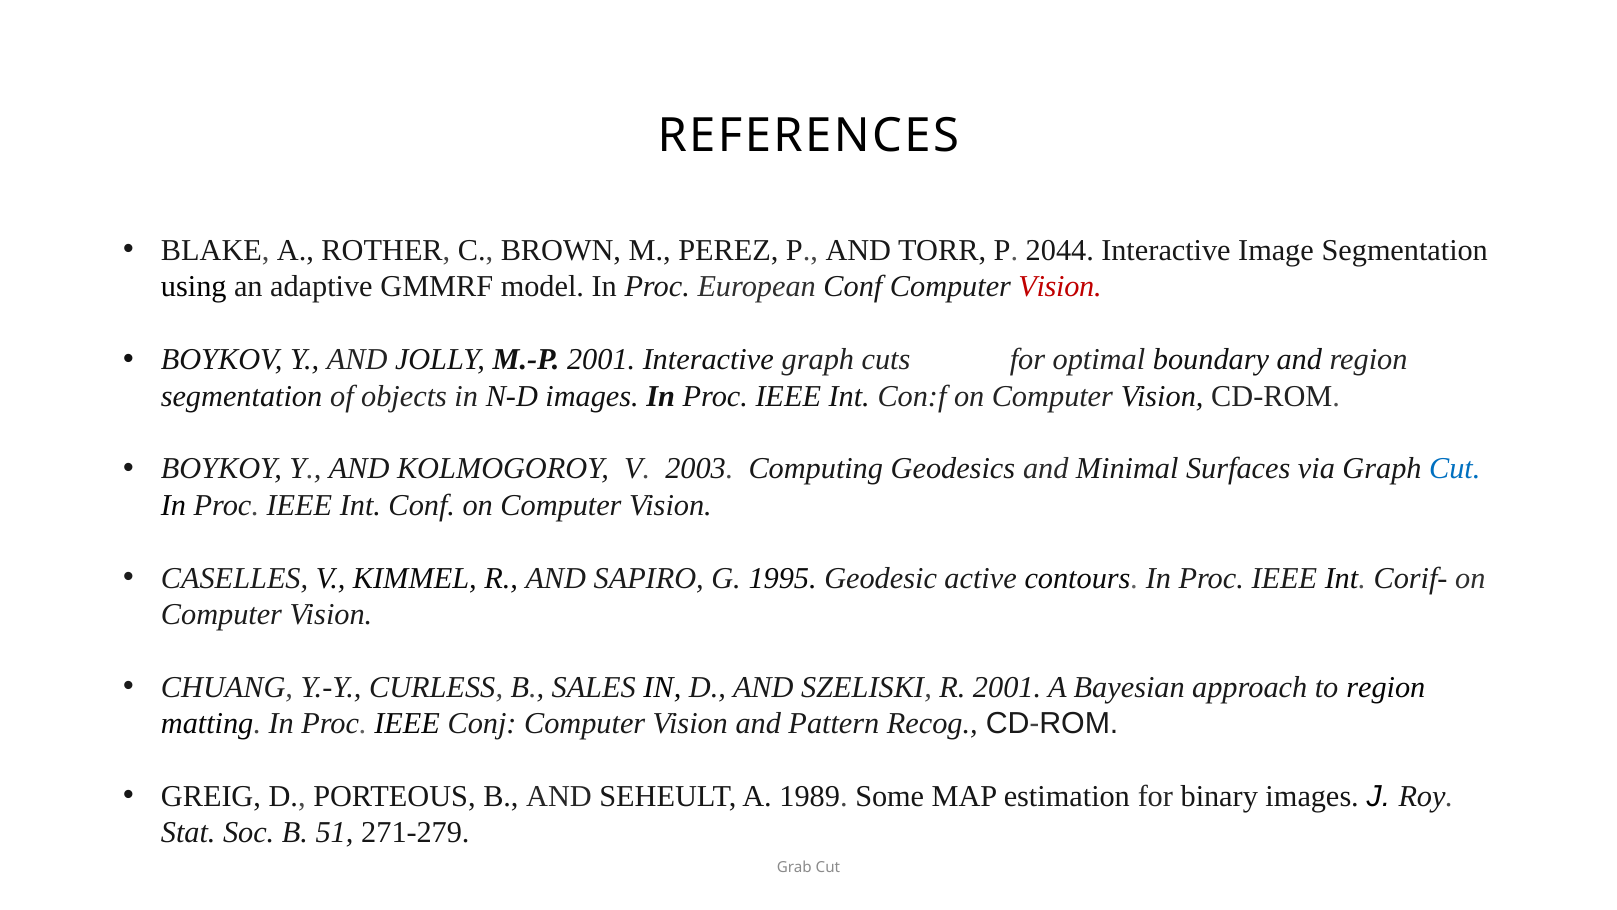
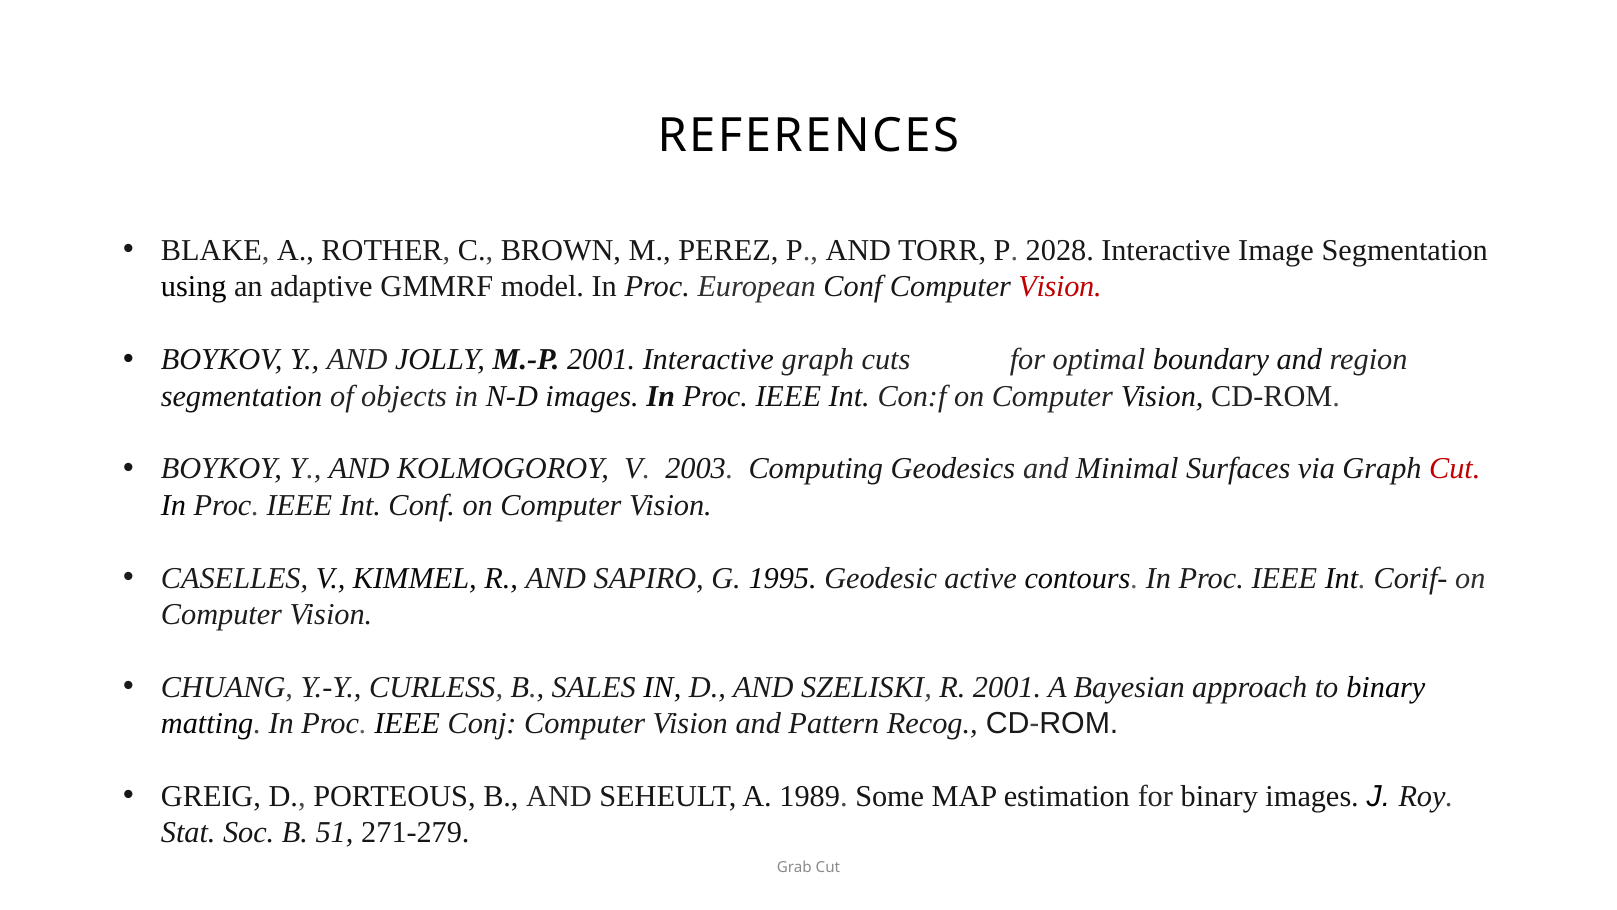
2044: 2044 -> 2028 (1060, 250)
Cut colour: blue -> red (1455, 469)
to region: region -> binary (1386, 687)
